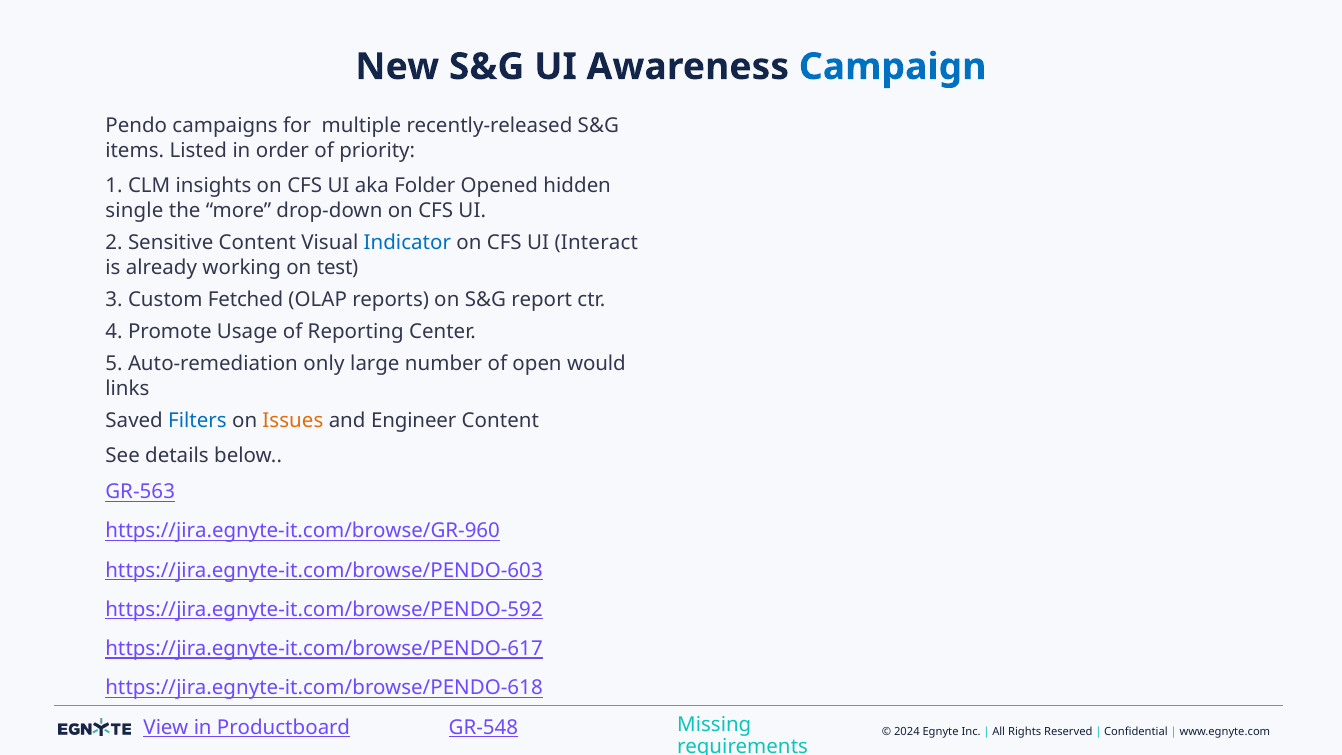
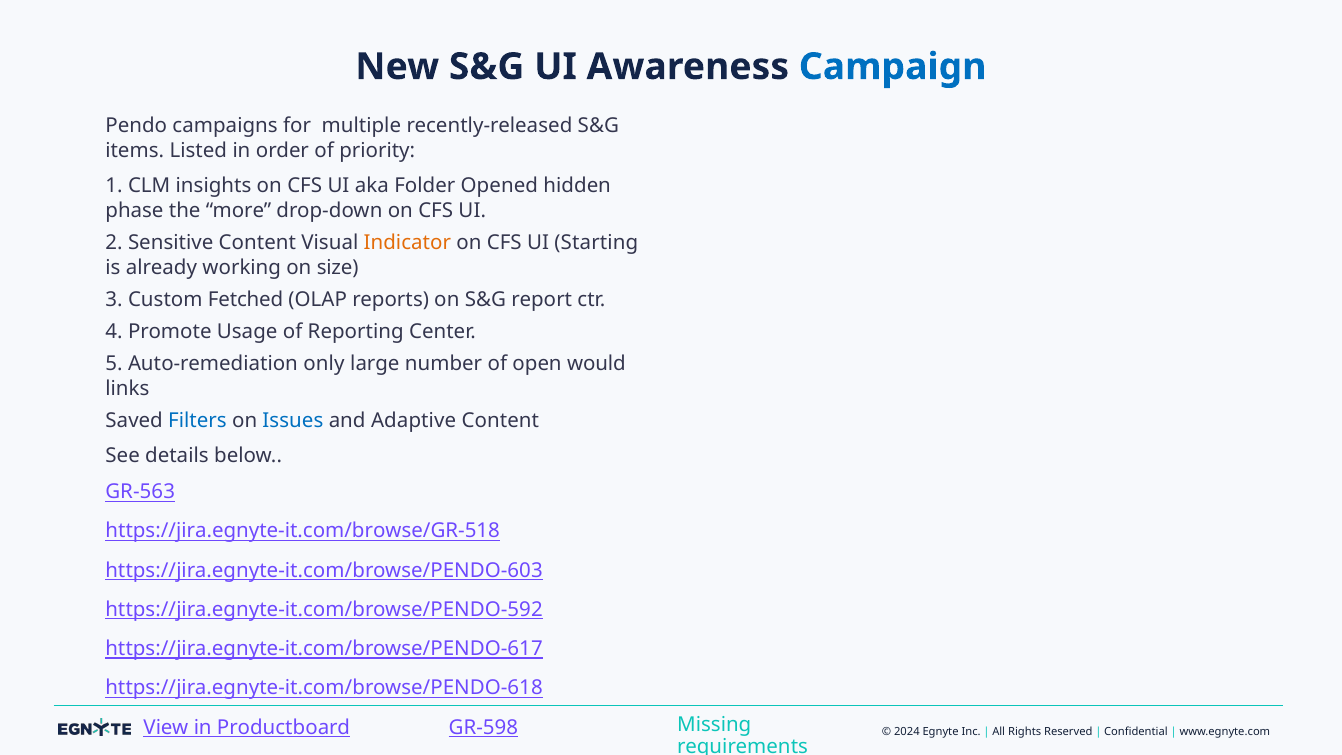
single: single -> phase (135, 211)
Indicator colour: blue -> orange (407, 243)
Interact: Interact -> Starting (596, 243)
test: test -> size (338, 267)
Issues colour: orange -> blue (293, 420)
Engineer: Engineer -> Adaptive (414, 420)
https://jira.egnyte-it.com/browse/GR-960: https://jira.egnyte-it.com/browse/GR-960 -> https://jira.egnyte-it.com/browse/GR-518 (303, 531)
GR-548: GR-548 -> GR-598 (483, 727)
